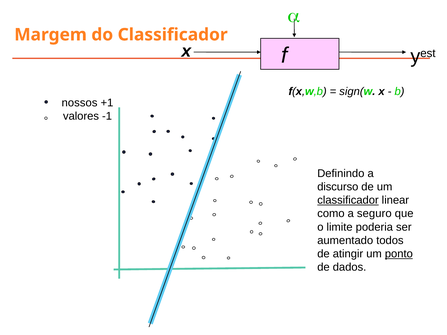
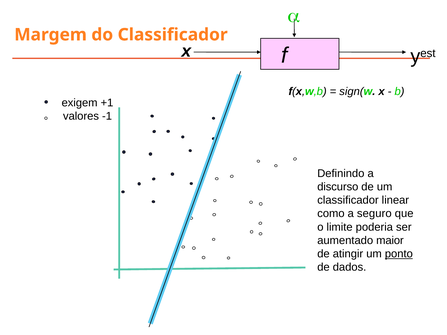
nossos: nossos -> exigem (80, 103)
classificador underline: present -> none (348, 200)
todos: todos -> maior (390, 241)
